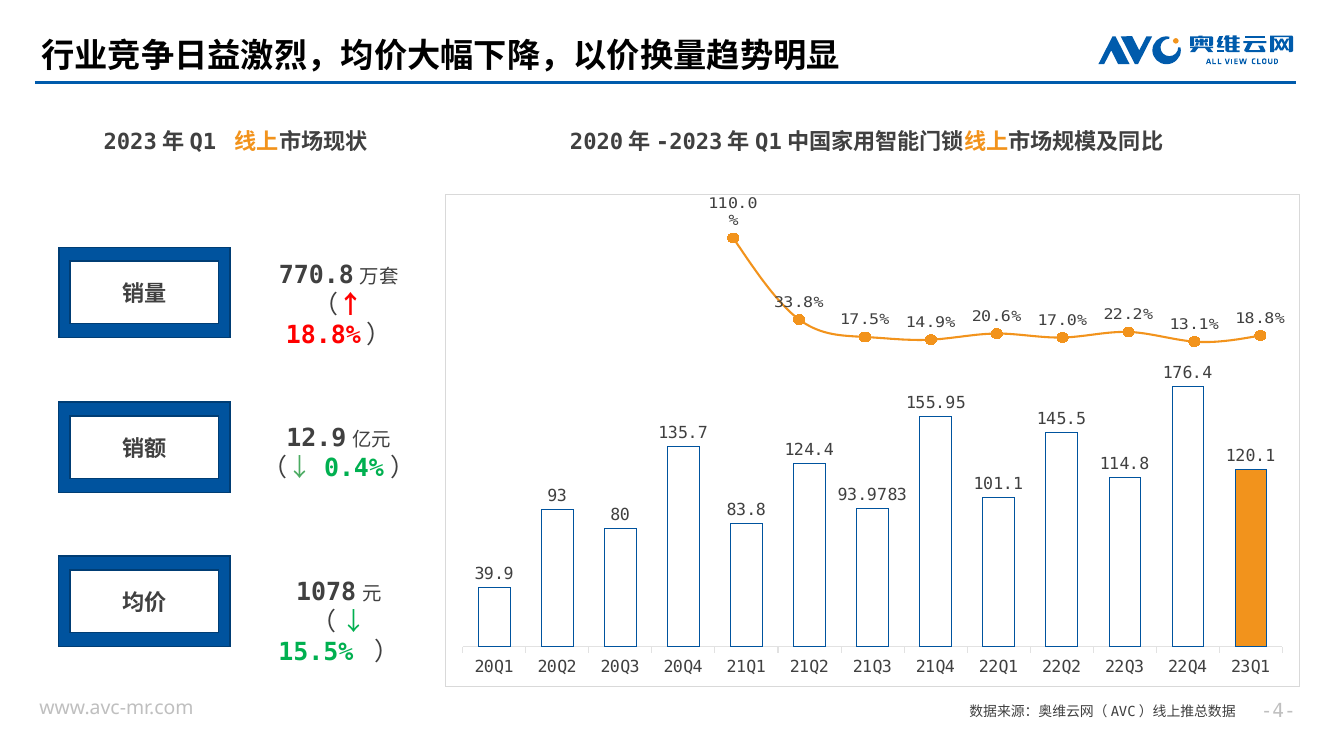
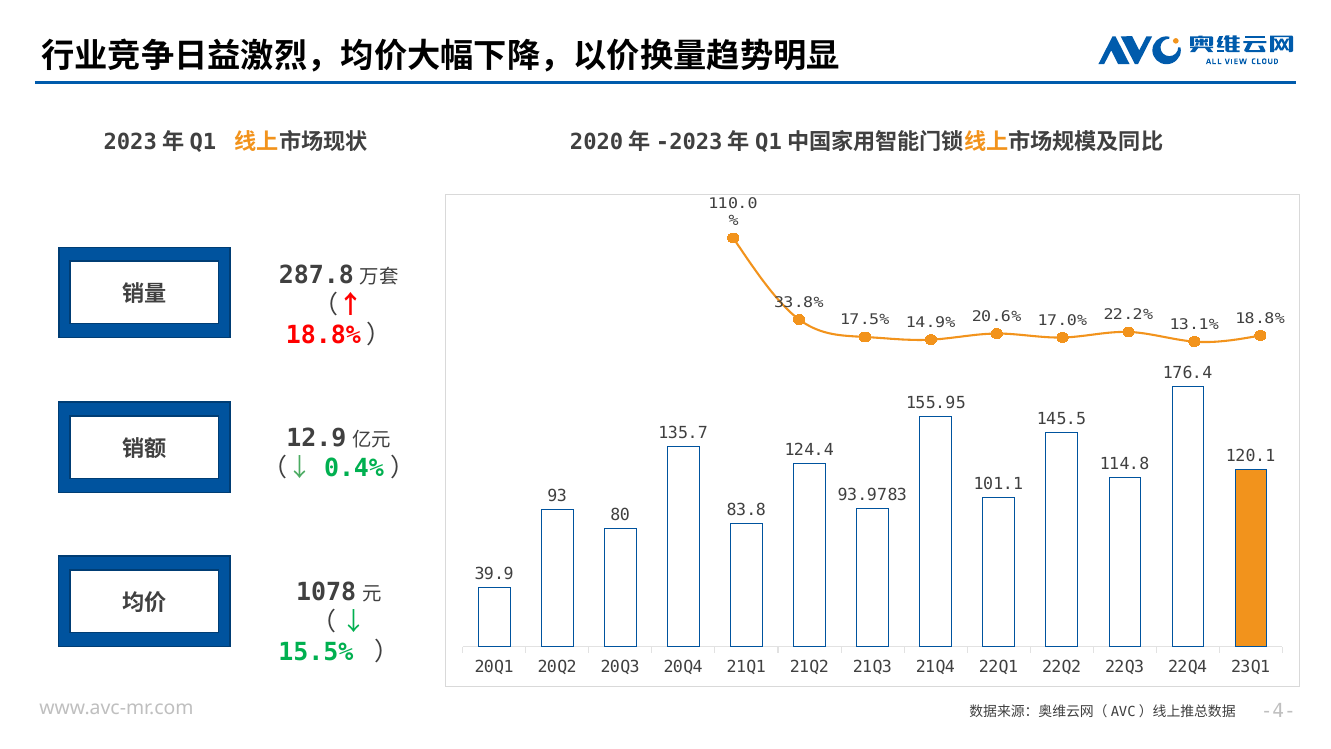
770.8: 770.8 -> 287.8 (316, 275)
